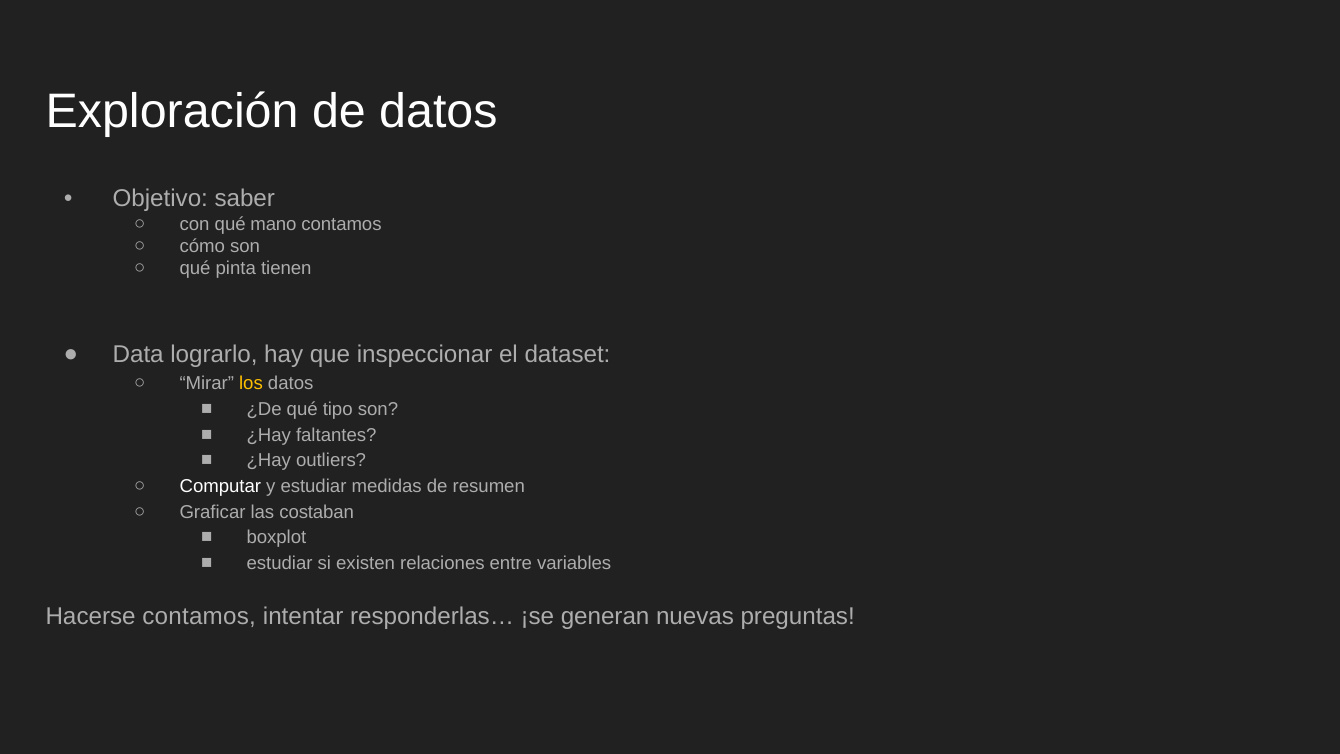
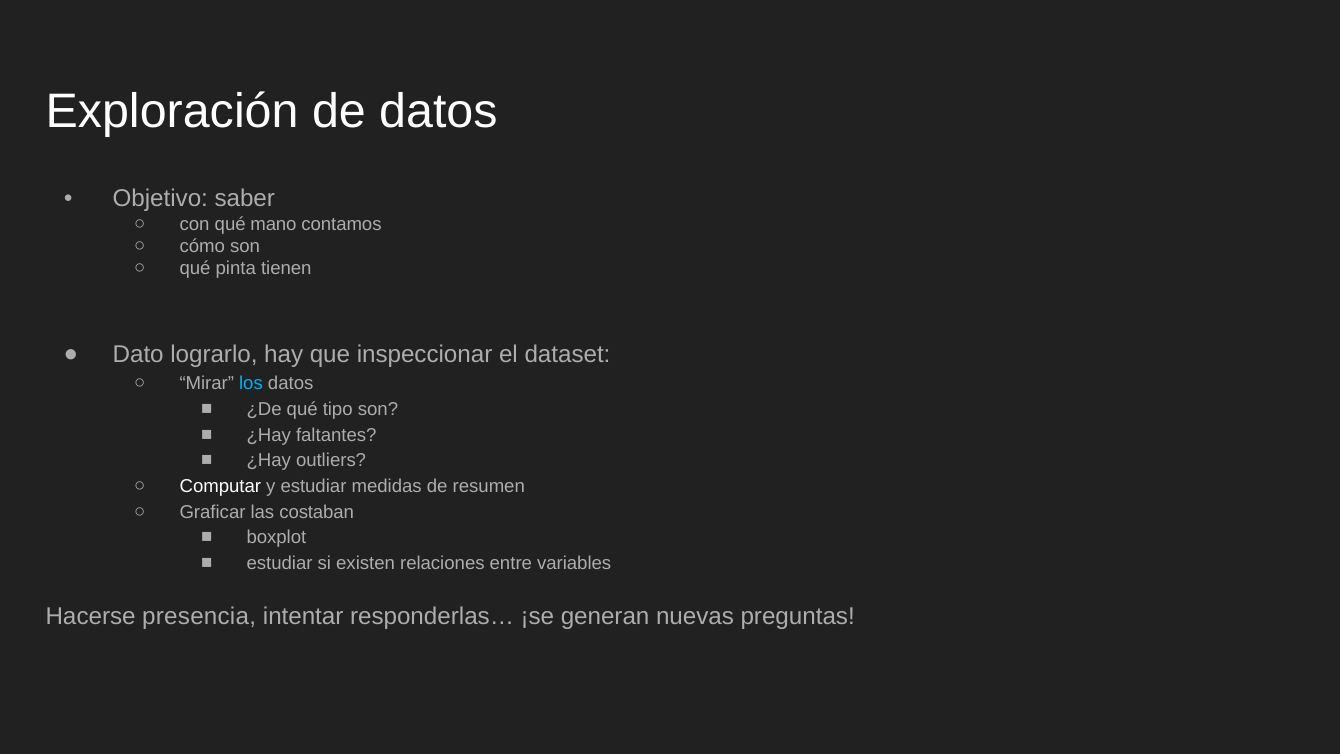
Data: Data -> Dato (138, 355)
los colour: yellow -> light blue (251, 383)
Hacerse contamos: contamos -> presencia (199, 616)
